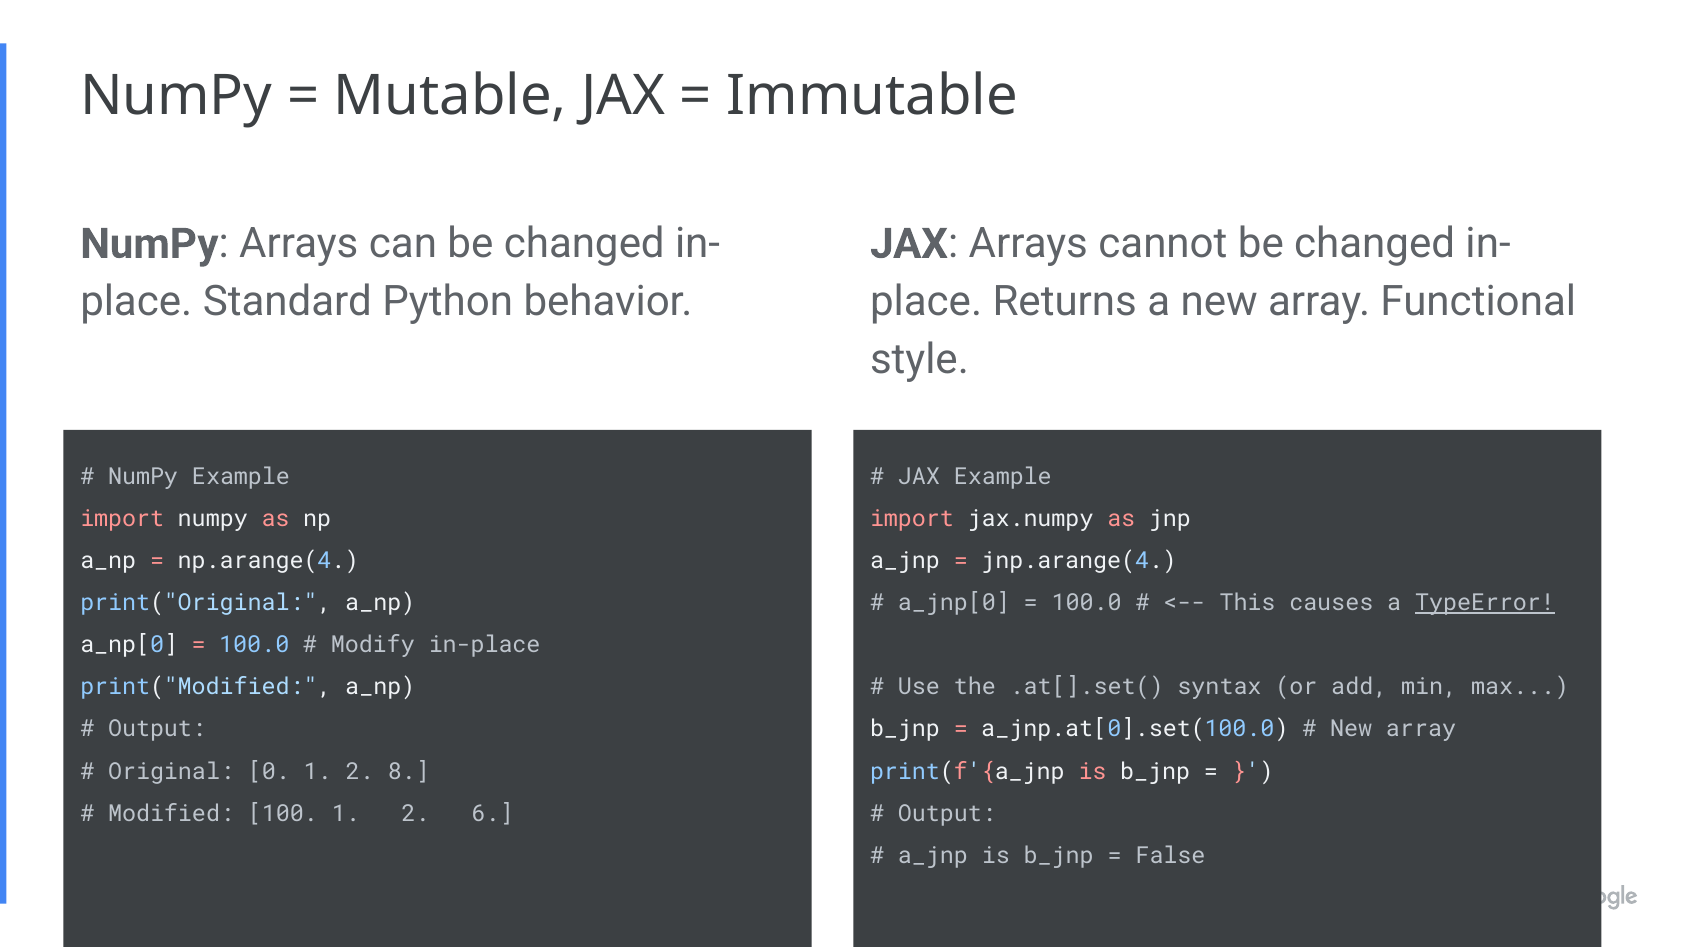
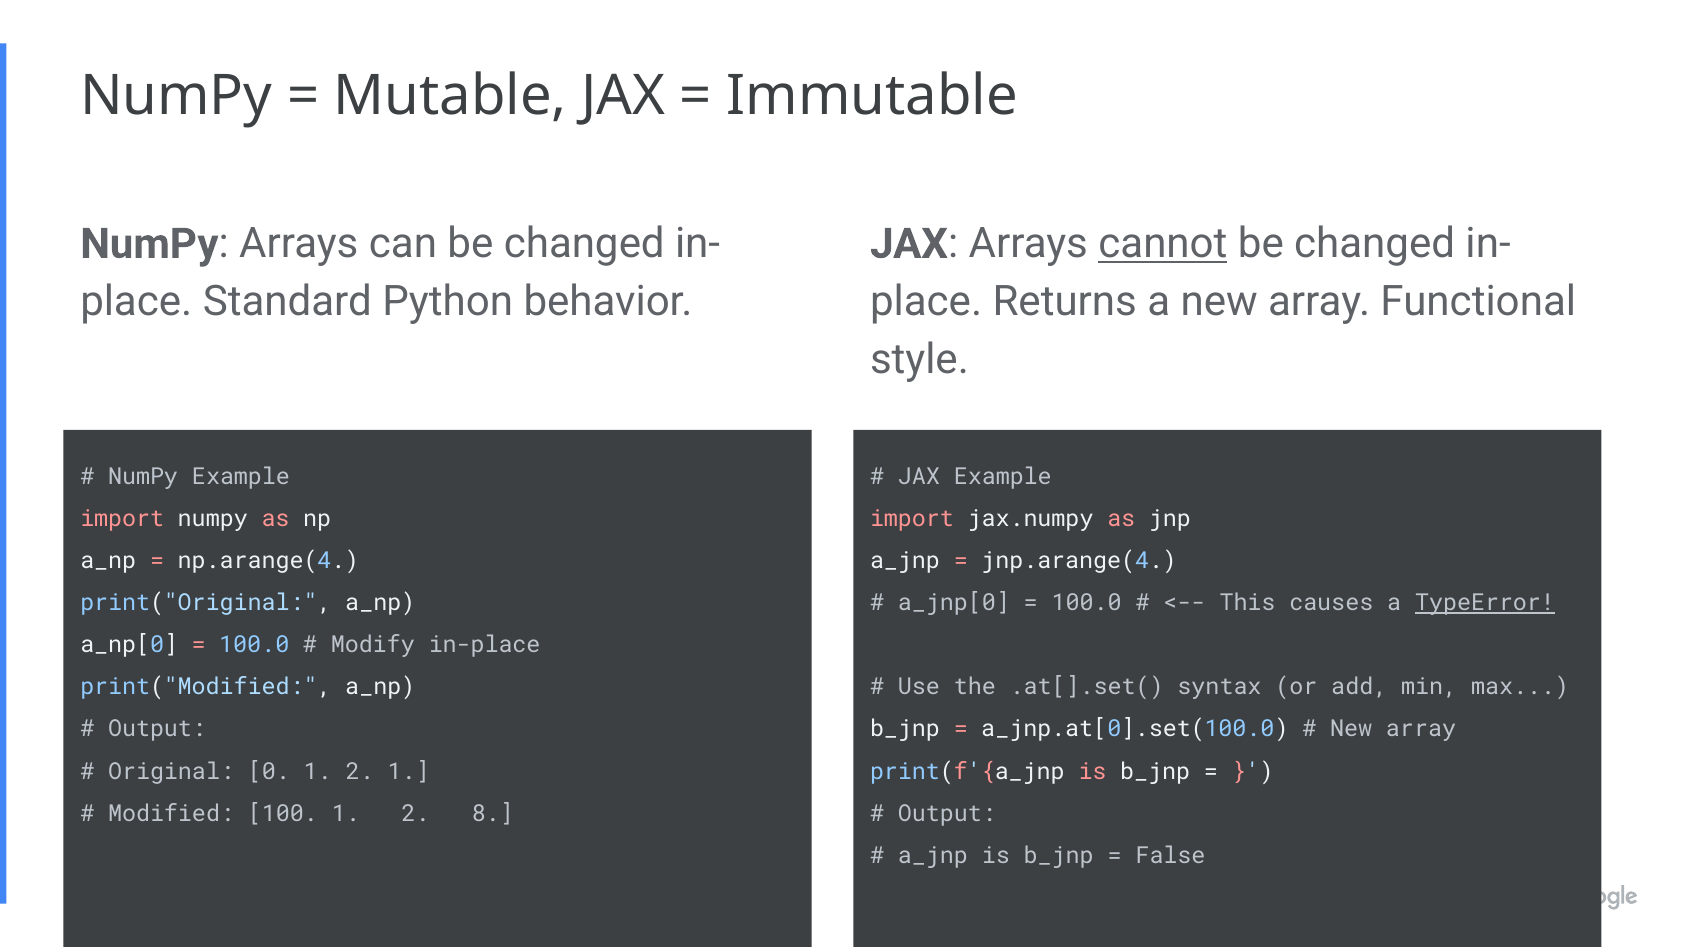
cannot underline: none -> present (1163, 244)
2 8: 8 -> 1 (409, 772)
6: 6 -> 8 (493, 814)
